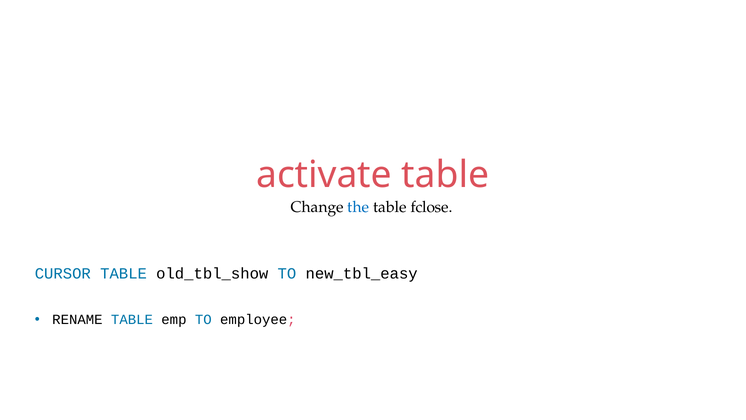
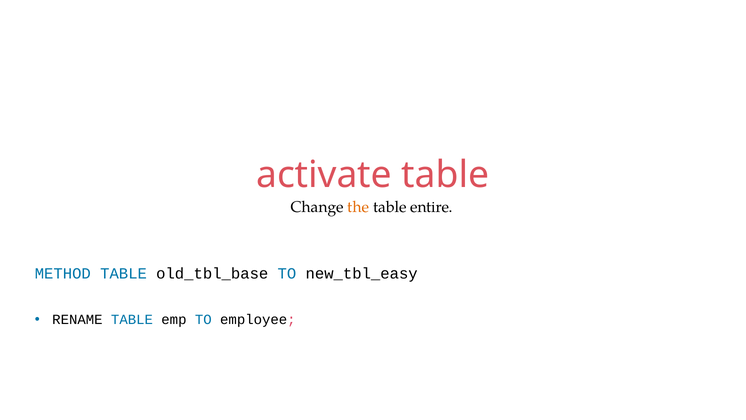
the colour: blue -> orange (358, 207)
fclose: fclose -> entire (432, 207)
CURSOR: CURSOR -> METHOD (63, 274)
old_tbl_show: old_tbl_show -> old_tbl_base (212, 274)
